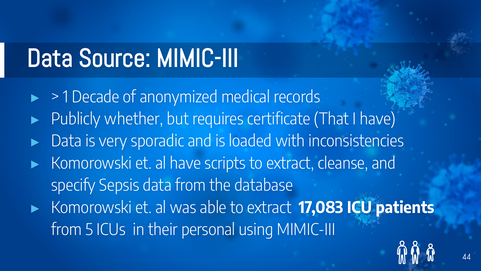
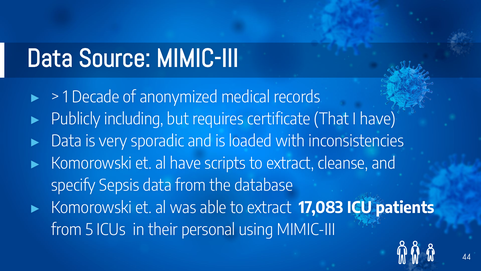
whether: whether -> including (134, 119)
